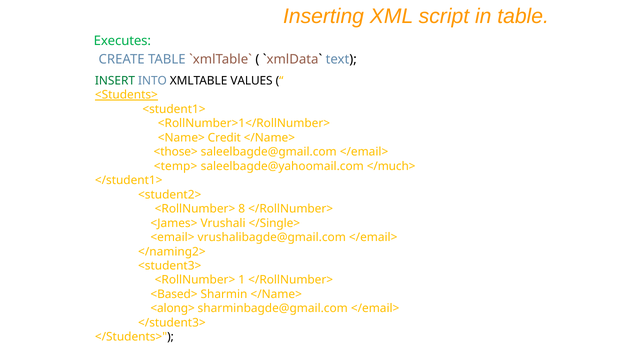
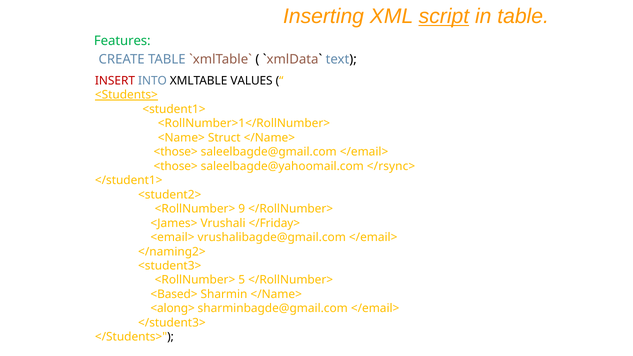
script underline: none -> present (444, 16)
Executes: Executes -> Features (122, 41)
INSERT colour: green -> red (115, 81)
Credit: Credit -> Struct (224, 138)
<temp>: <temp> -> <those> (176, 166)
</much>: </much> -> </rsync> (391, 166)
8: 8 -> 9 (242, 209)
</Single>: </Single> -> </Friday> (274, 223)
1: 1 -> 5 (242, 280)
